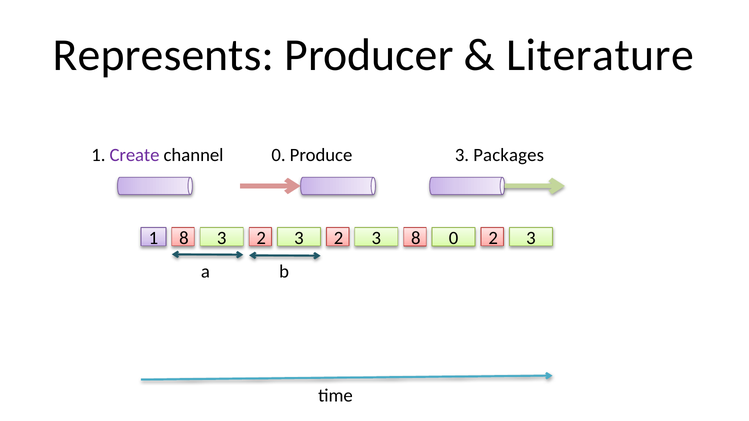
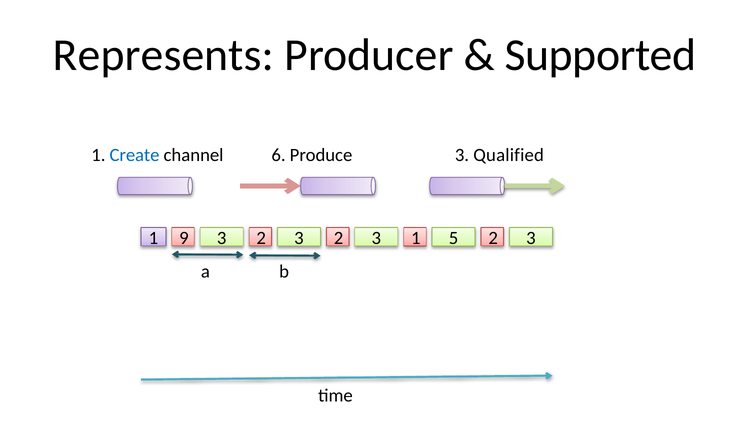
Literature: Literature -> Supported (601, 55)
Create colour: purple -> blue (135, 155)
channel 0: 0 -> 6 (279, 155)
Packages: Packages -> Qualified (509, 155)
1 8: 8 -> 9 (184, 238)
2 8: 8 -> 1 (416, 238)
3 0: 0 -> 5 (454, 238)
